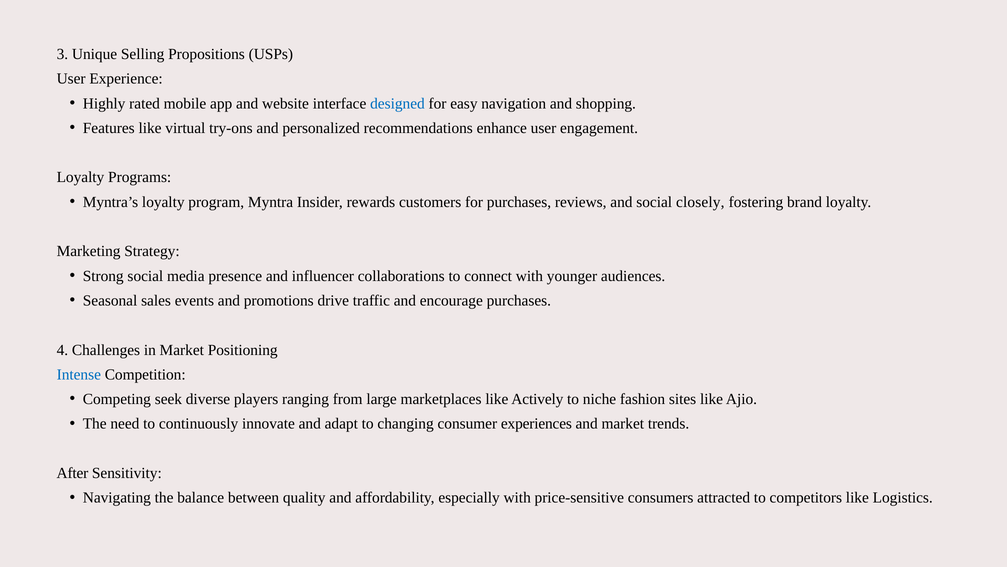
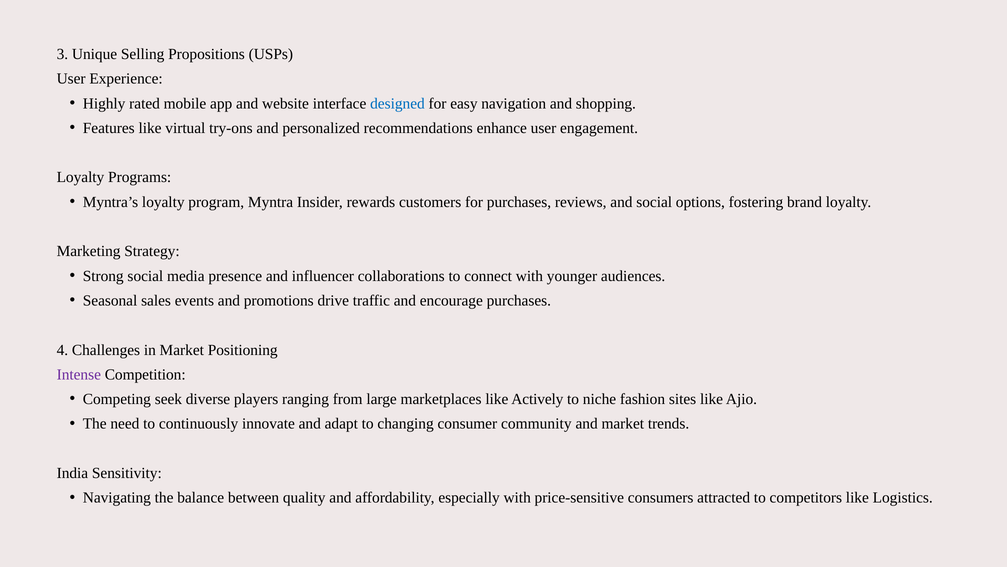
closely: closely -> options (700, 202)
Intense colour: blue -> purple (79, 374)
experiences: experiences -> community (536, 423)
After: After -> India (72, 473)
